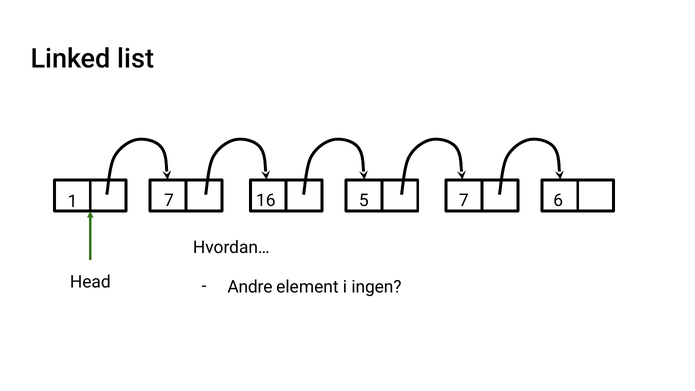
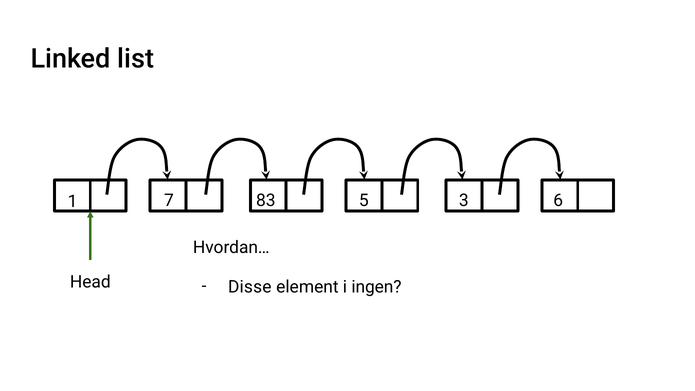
16: 16 -> 83 (266, 201)
5 7: 7 -> 3 (464, 201)
Andre: Andre -> Disse (250, 287)
